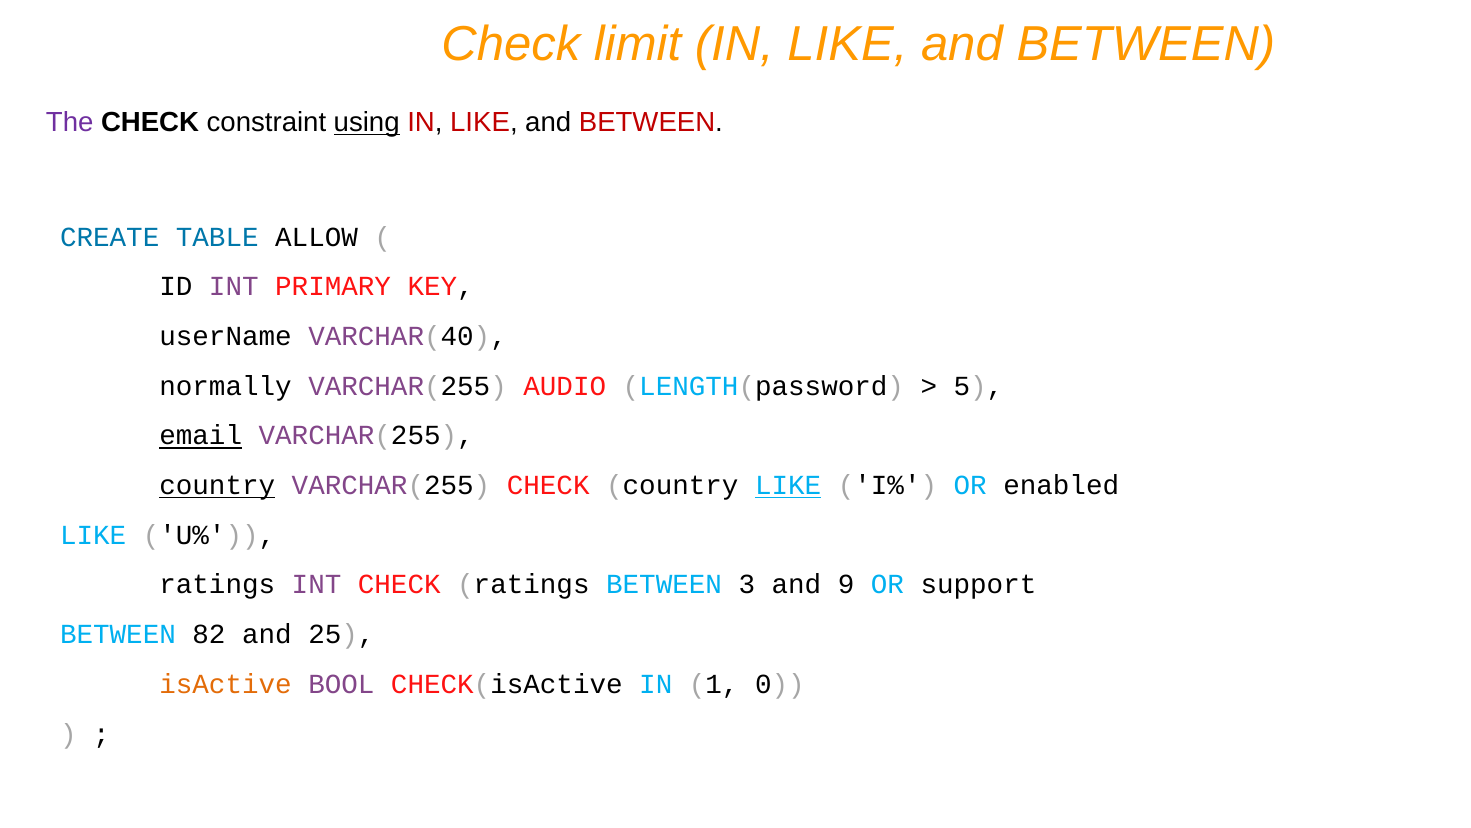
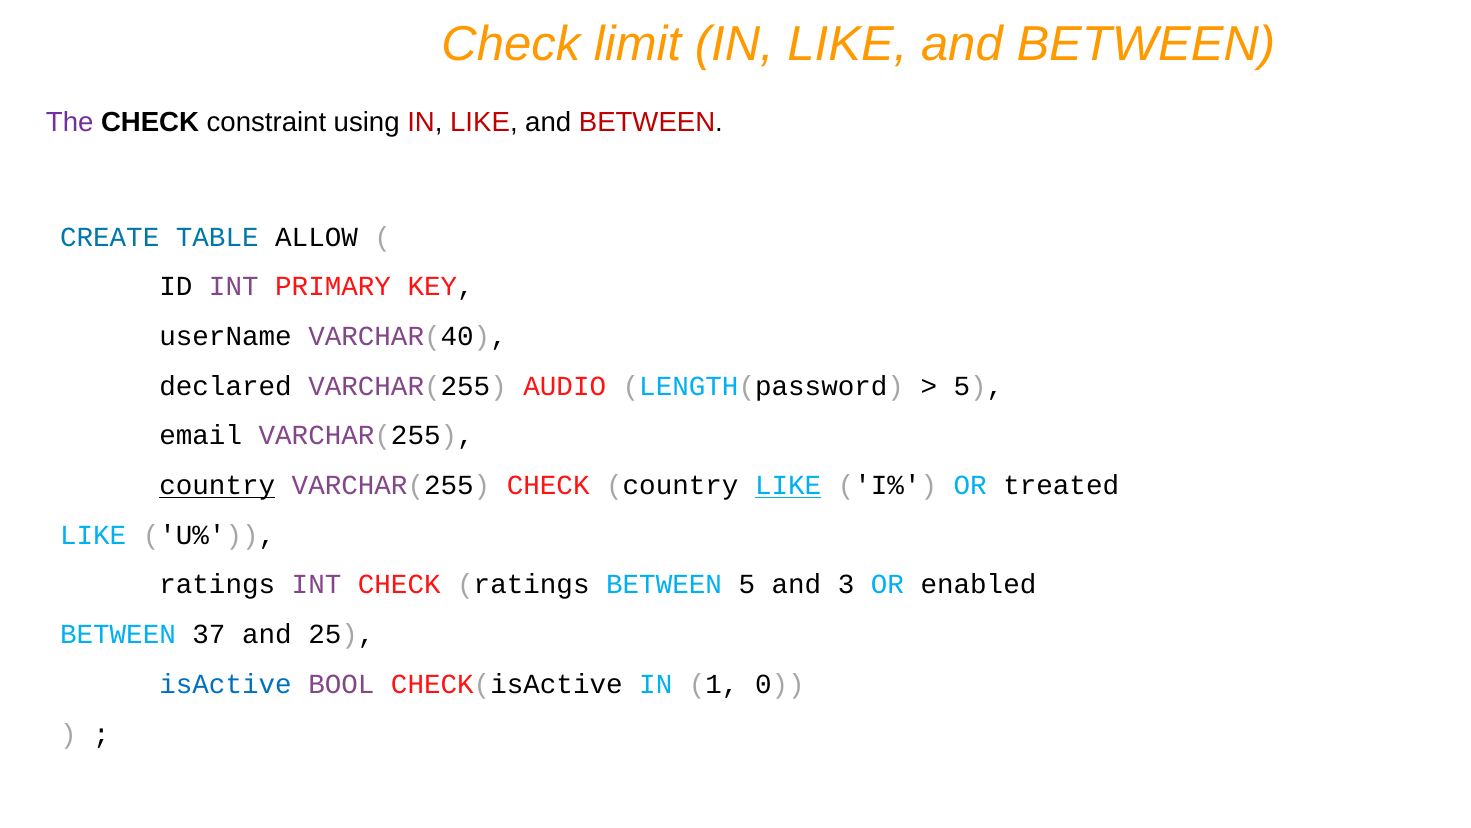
using underline: present -> none (367, 123)
normally: normally -> declared (226, 386)
email underline: present -> none (201, 436)
enabled: enabled -> treated (1061, 485)
BETWEEN 3: 3 -> 5 (747, 584)
9: 9 -> 3 (846, 584)
support: support -> enabled (978, 584)
82: 82 -> 37 (209, 634)
isActive colour: orange -> blue (226, 684)
